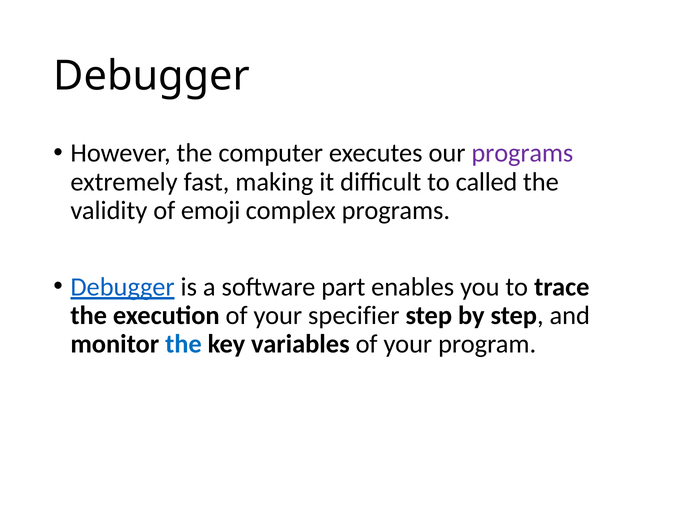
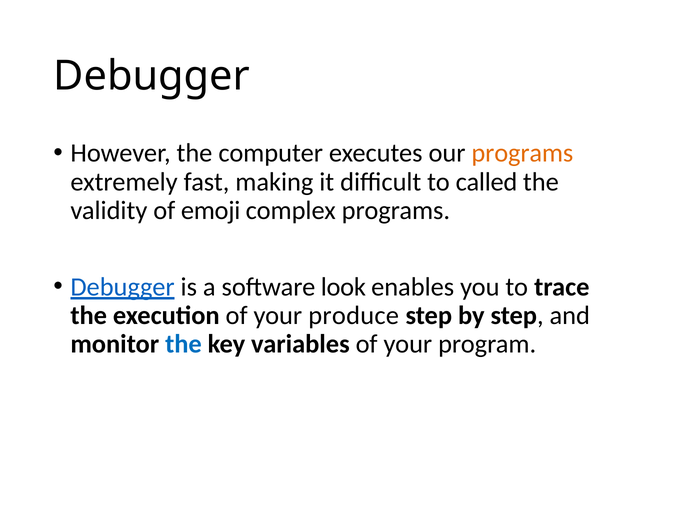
programs colour: purple -> orange (522, 153)
part: part -> look (343, 287)
specifier: specifier -> produce (354, 315)
